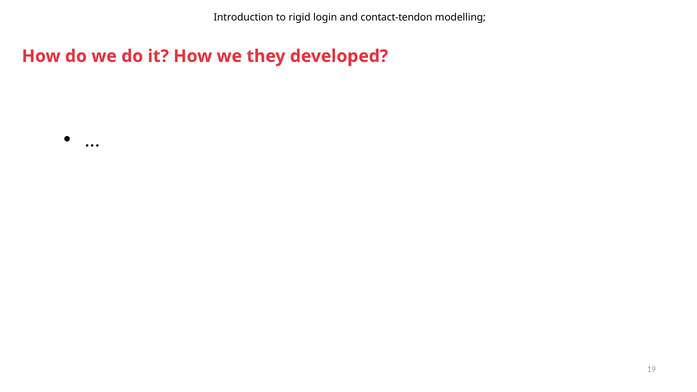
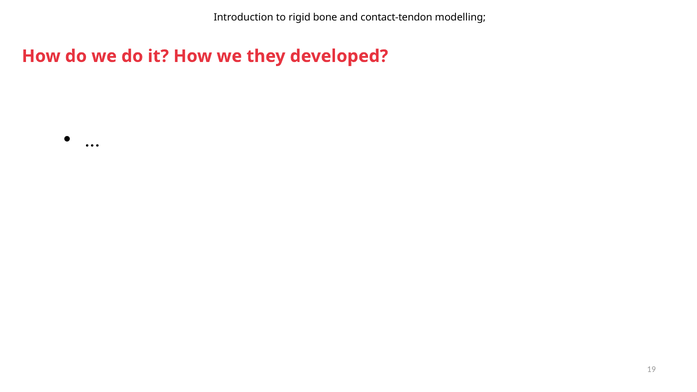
login: login -> bone (325, 17)
